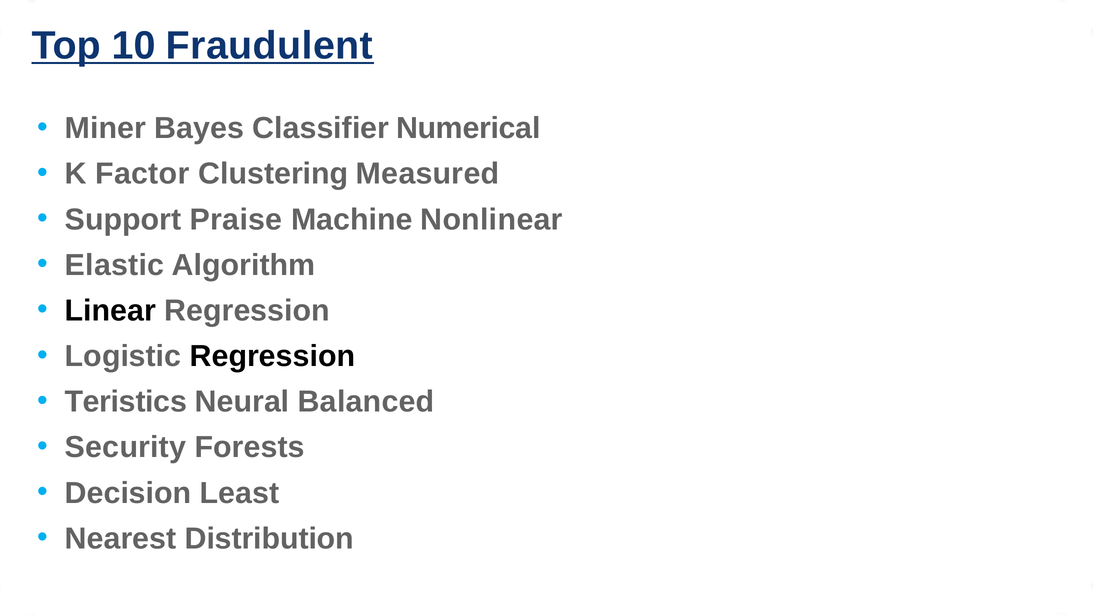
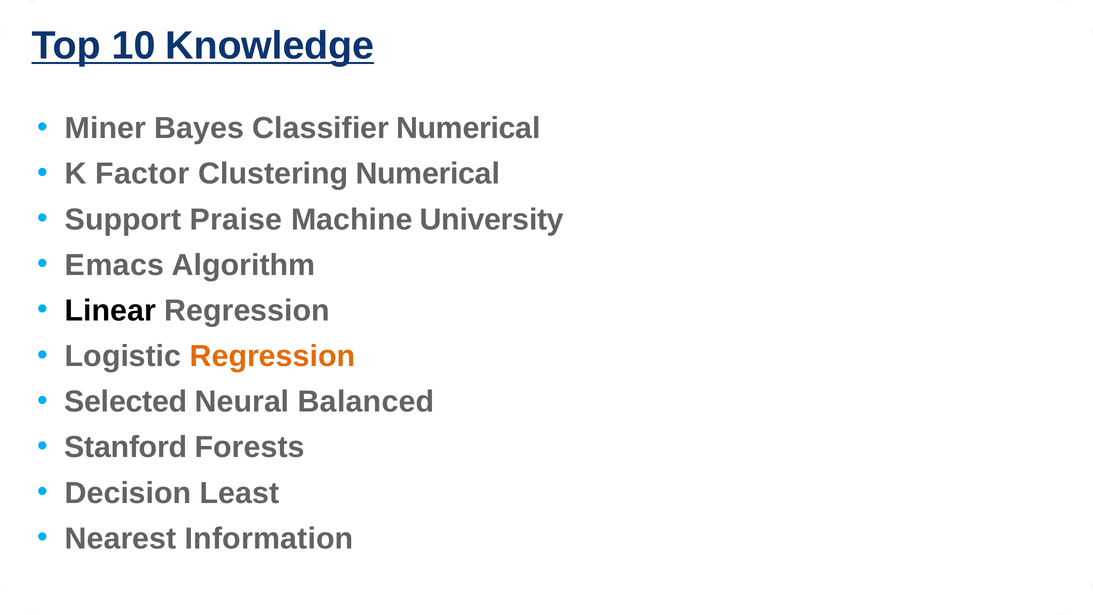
Fraudulent: Fraudulent -> Knowledge (270, 46)
Clustering Measured: Measured -> Numerical (428, 174)
Nonlinear: Nonlinear -> University (492, 219)
Elastic: Elastic -> Emacs (115, 265)
Regression colour: black -> orange (272, 356)
Teristics: Teristics -> Selected (126, 402)
Security: Security -> Stanford (126, 447)
Distribution: Distribution -> Information (269, 538)
